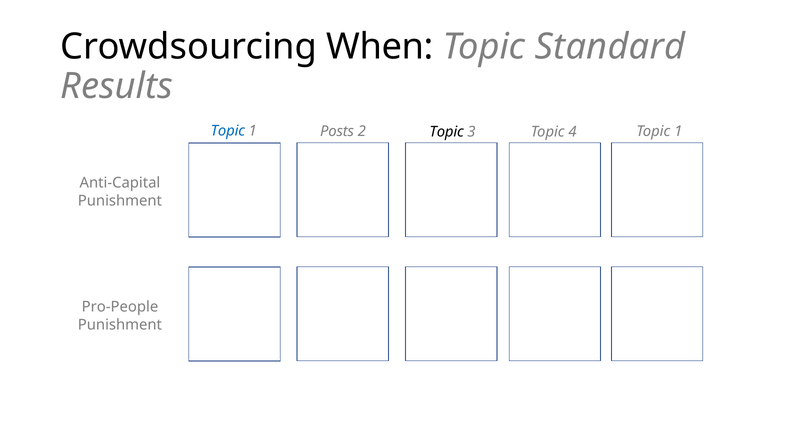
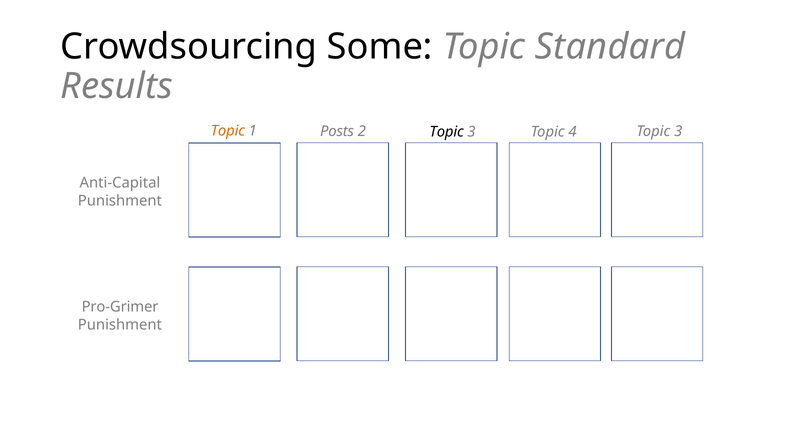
When: When -> Some (380, 47)
Topic colour: blue -> orange (228, 131)
4 Topic 1: 1 -> 3 (678, 131)
Pro-People: Pro-People -> Pro-Grimer (120, 307)
